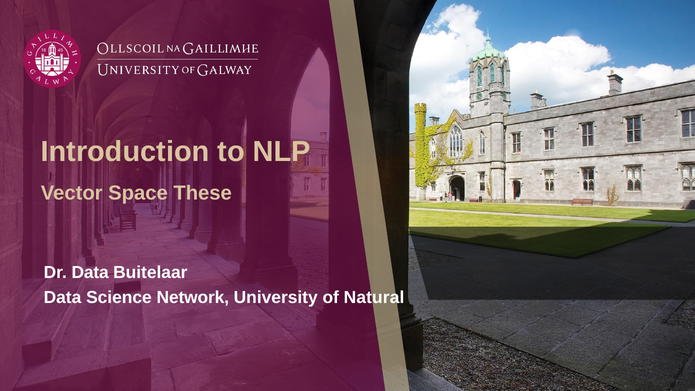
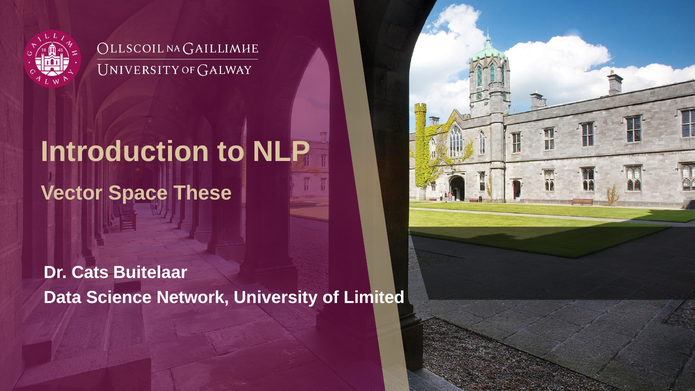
Dr Data: Data -> Cats (90, 272)
Natural: Natural -> Limited (374, 298)
